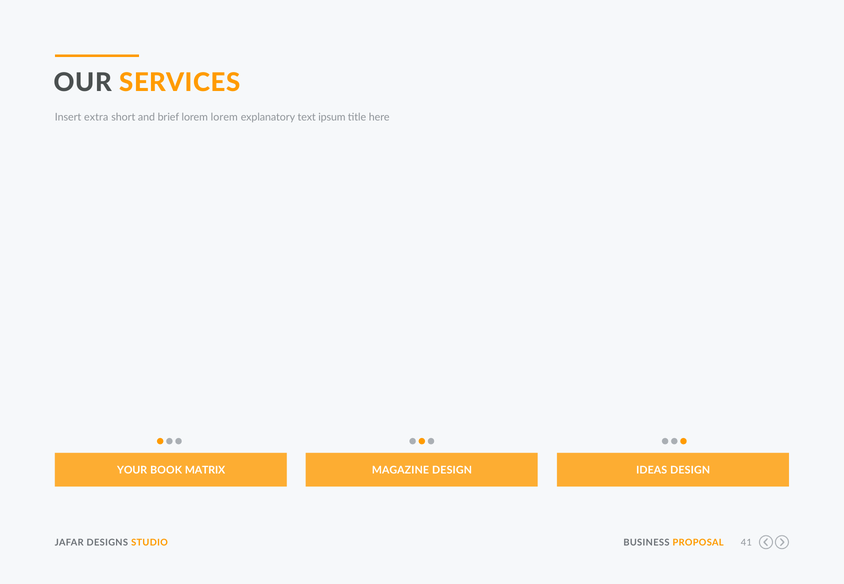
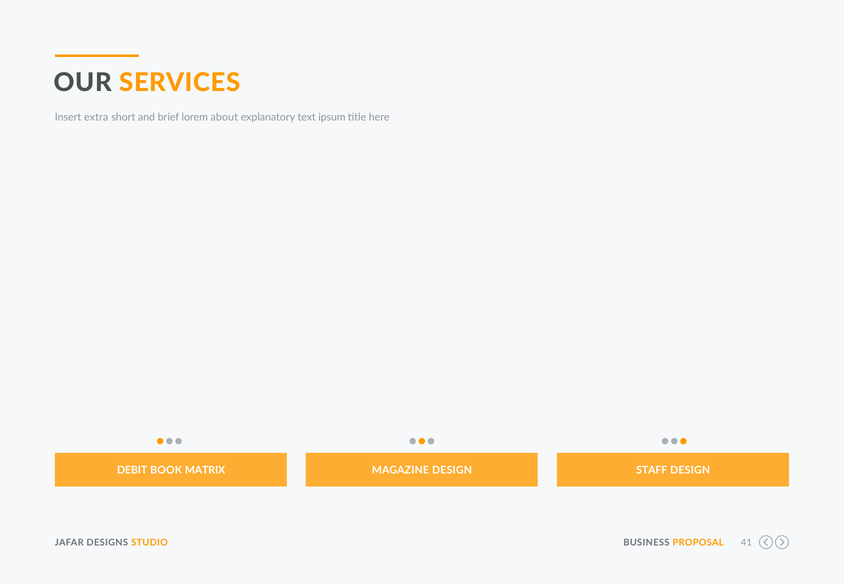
lorem lorem: lorem -> about (224, 117)
YOUR: YOUR -> DEBIT (132, 471)
IDEAS: IDEAS -> STAFF (652, 471)
